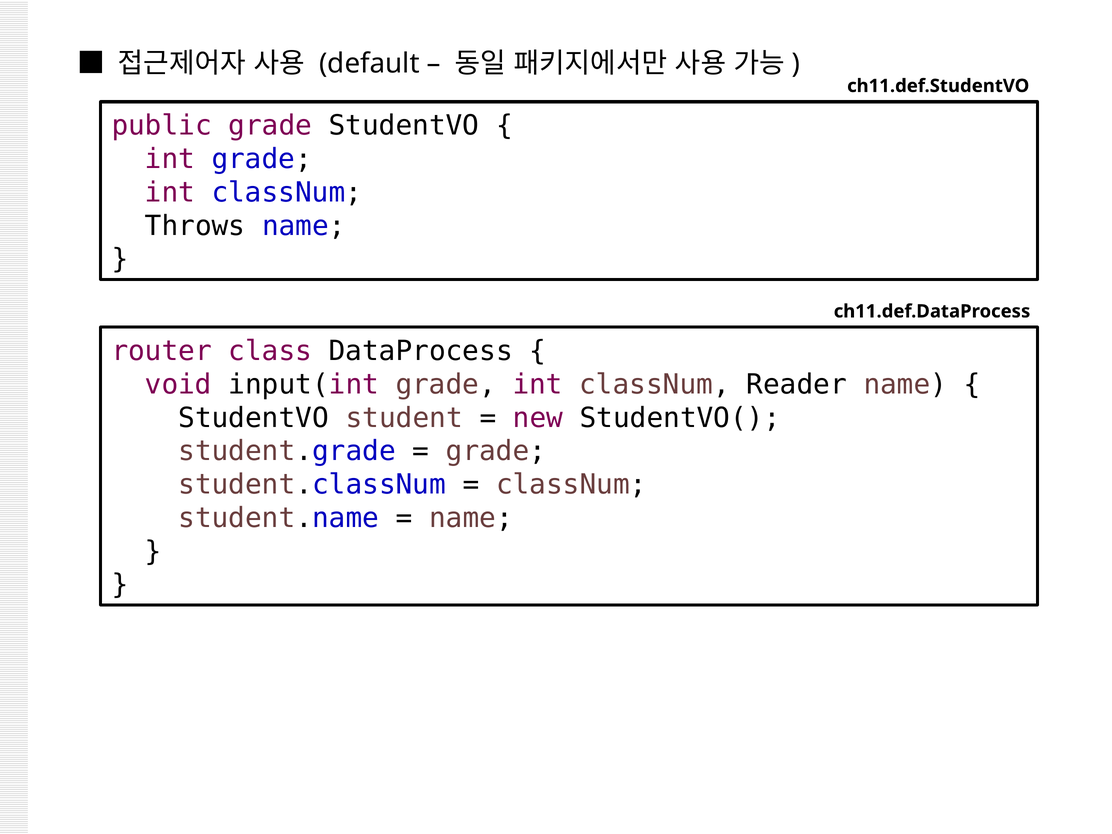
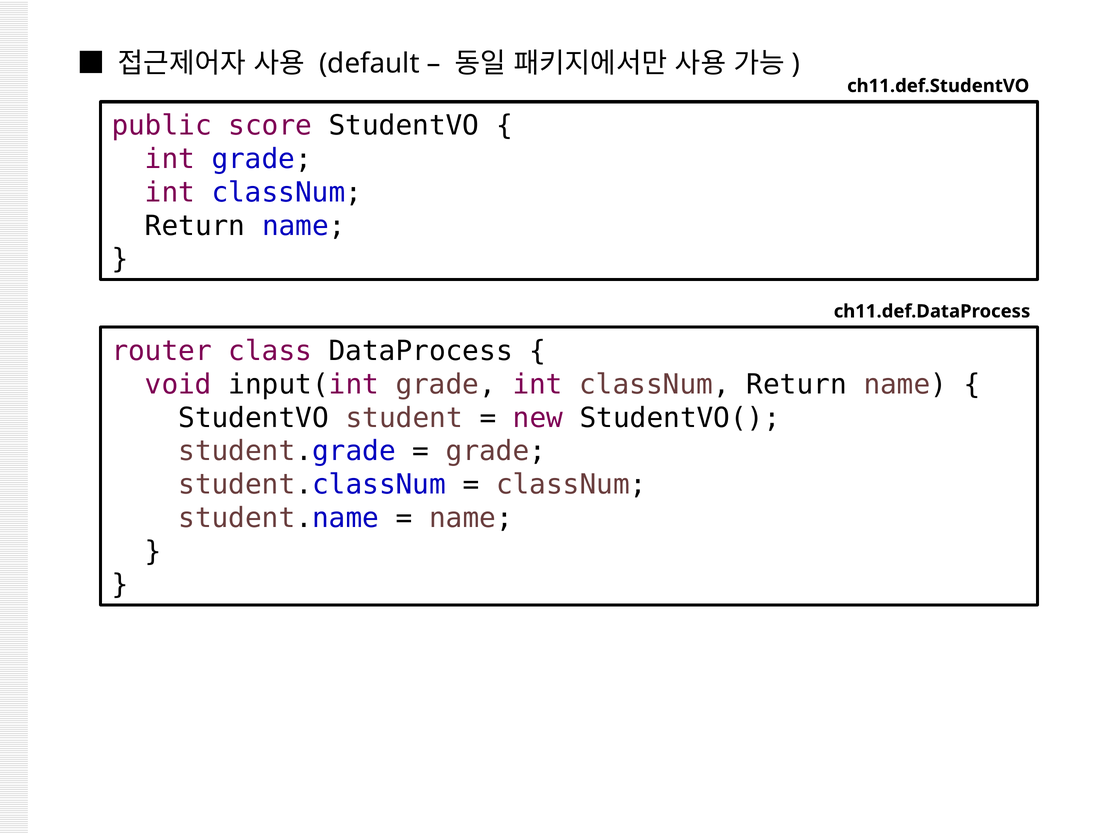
public grade: grade -> score (270, 126)
Throws: Throws -> Return (195, 226)
Reader: Reader -> Return (797, 385)
